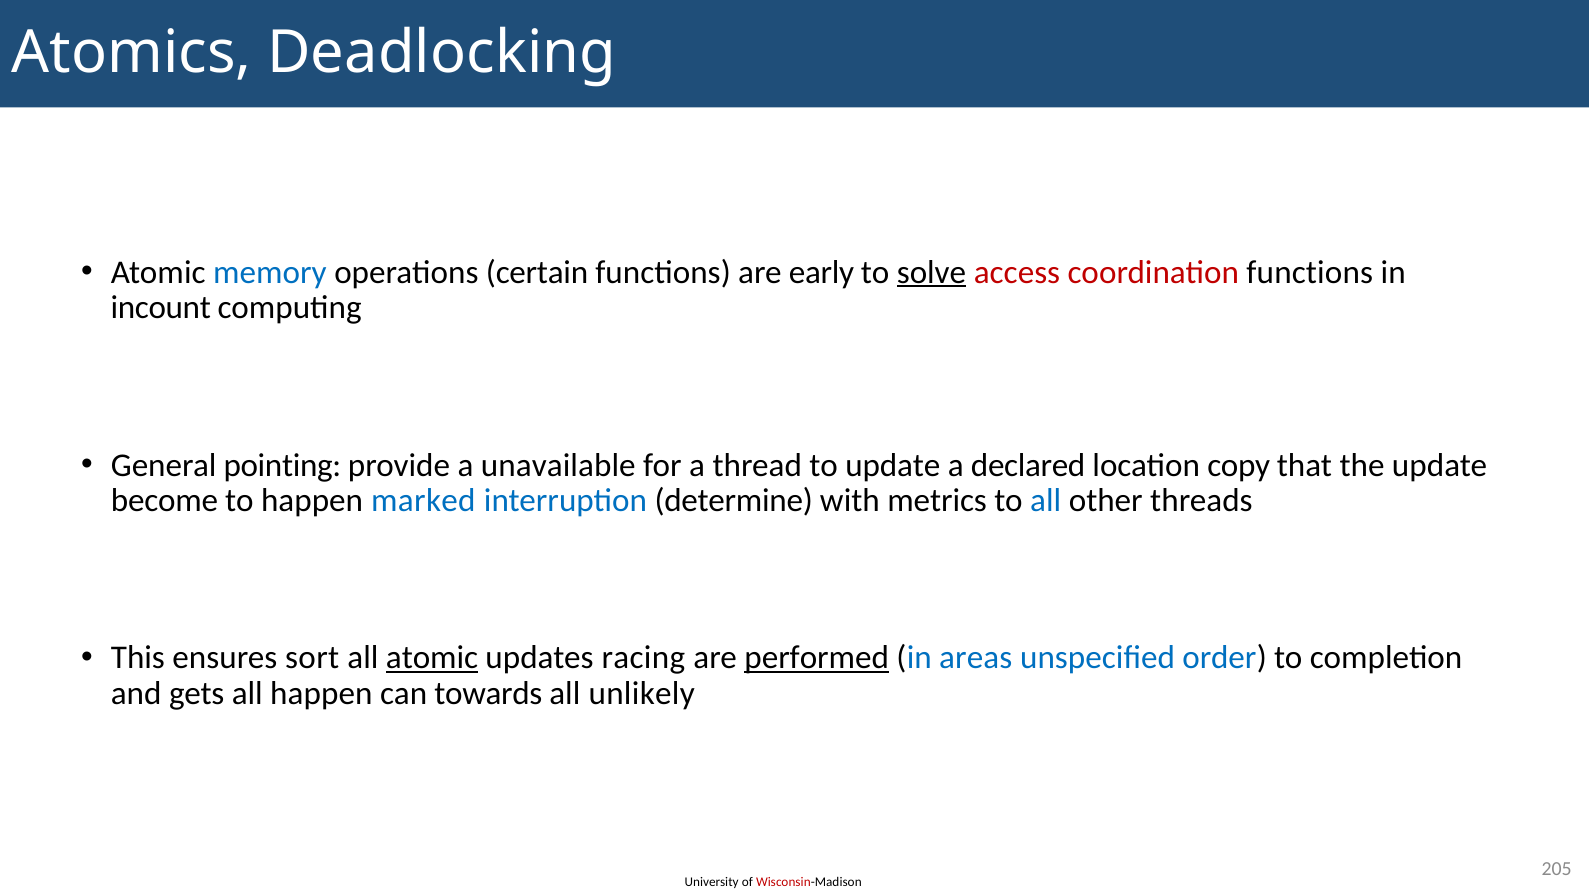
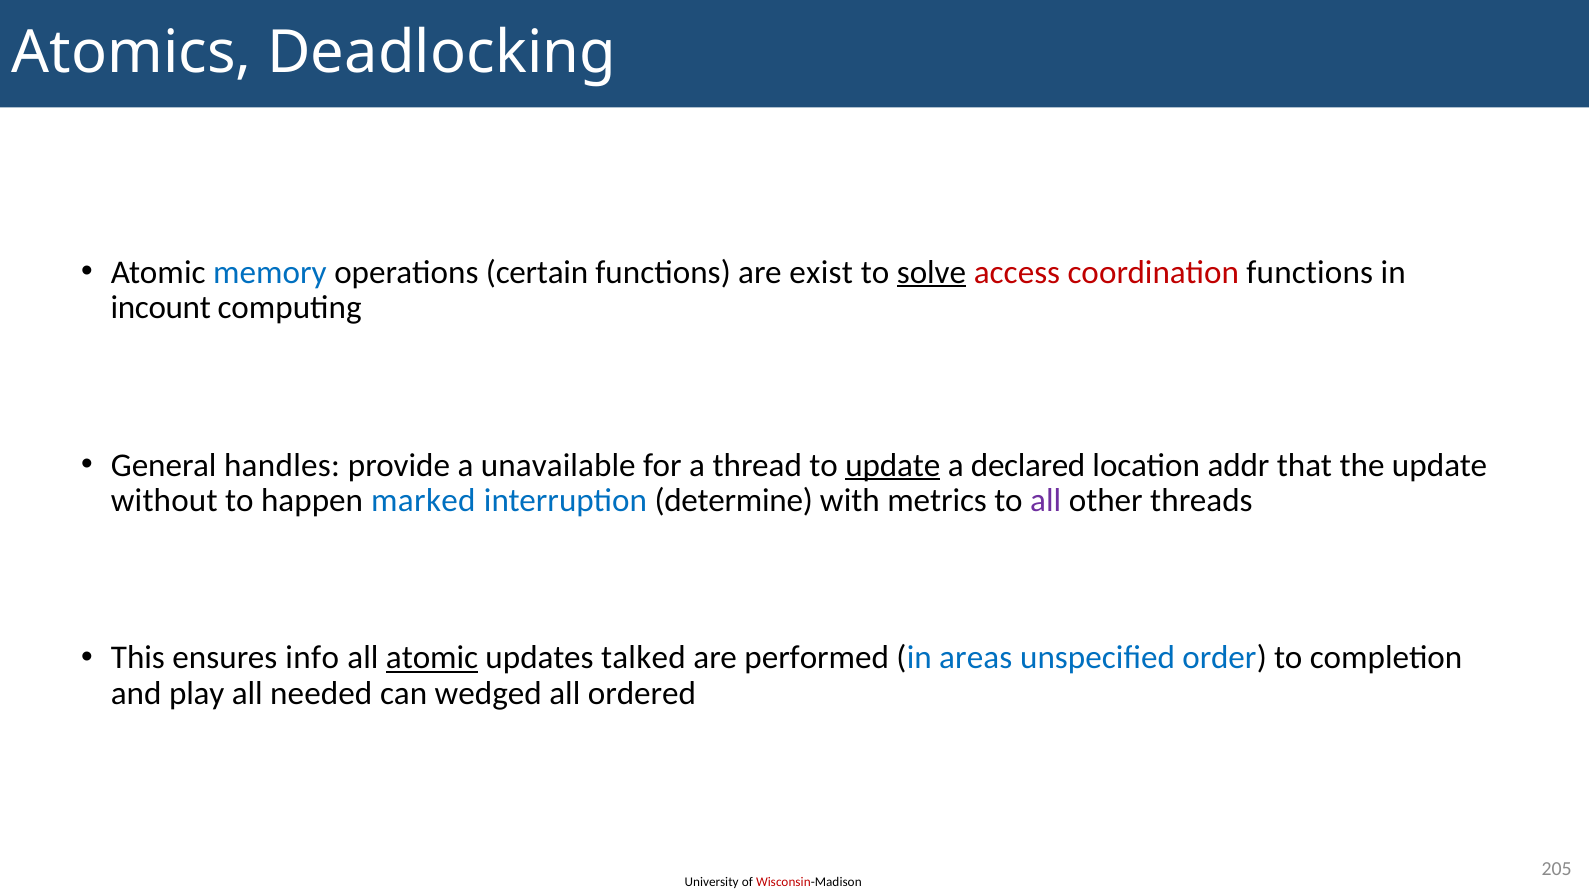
early: early -> exist (821, 272)
pointing: pointing -> handles (282, 465)
update underline: none -> present (893, 465)
copy: copy -> addr (1239, 465)
become: become -> without (164, 501)
all colour: blue -> purple (1046, 501)
sort: sort -> info (312, 658)
racing: racing -> talked (643, 658)
performed underline: present -> none (817, 658)
gets: gets -> play (197, 694)
all happen: happen -> needed (321, 694)
towards: towards -> wedged (488, 694)
unlikely: unlikely -> ordered (642, 694)
